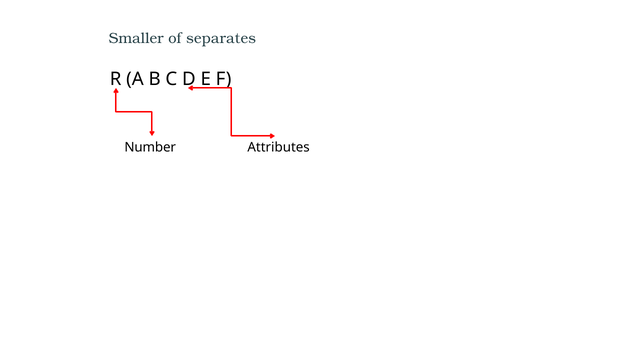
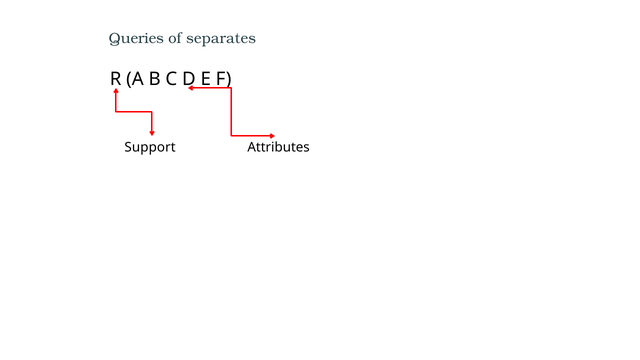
Smaller: Smaller -> Queries (136, 39)
Number: Number -> Support (150, 147)
